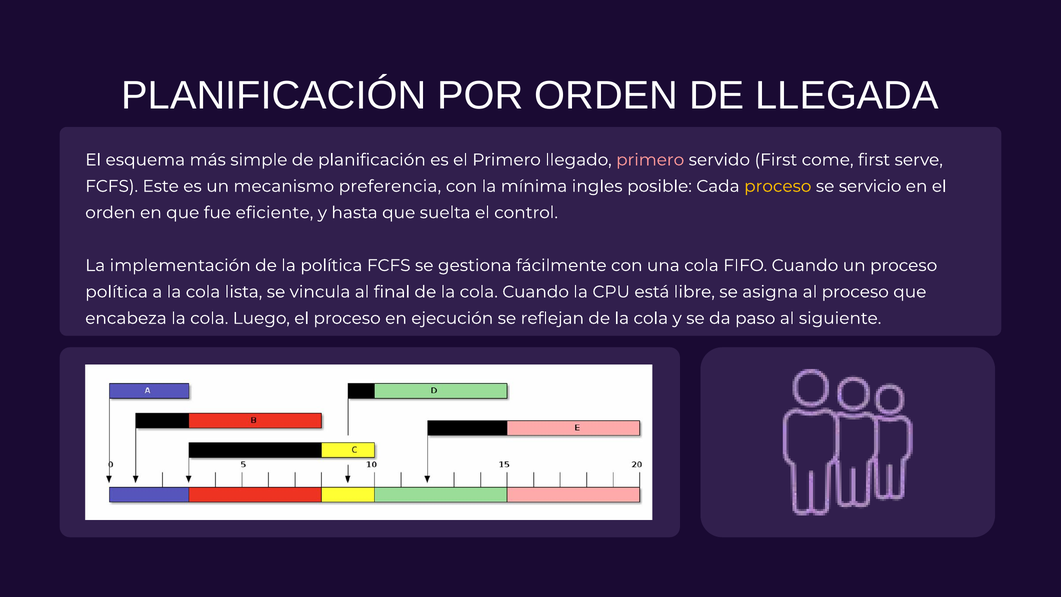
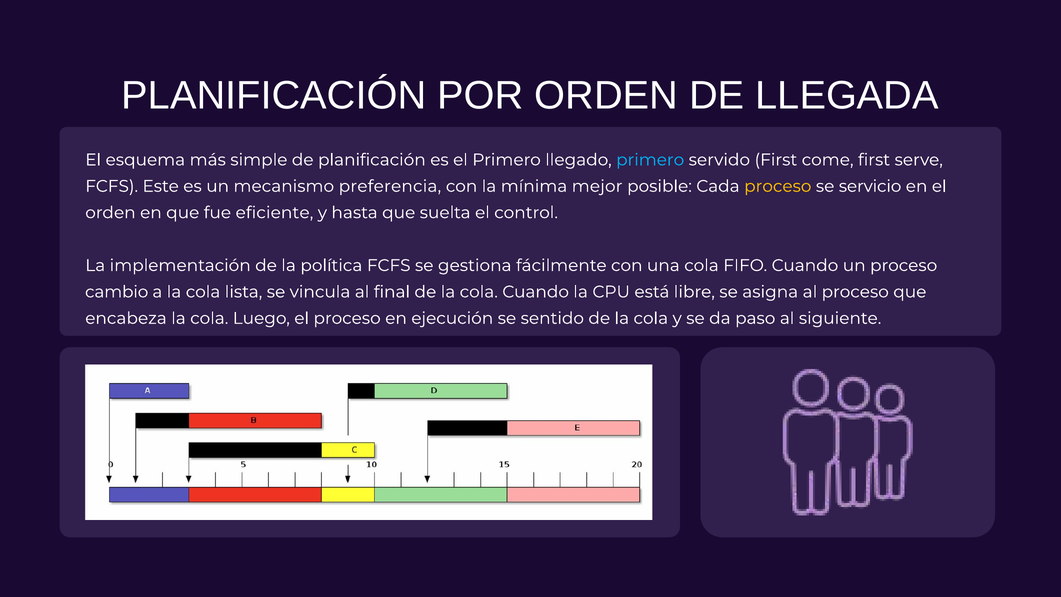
primero colour: pink -> light blue (650, 160)
ingles: ingles -> mejor (597, 186)
política: política -> cambio (117, 292)
reflejan: reflejan -> sentido (552, 318)
